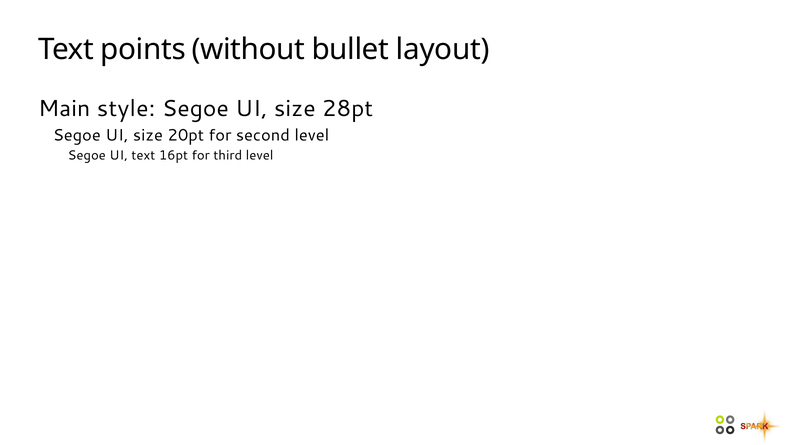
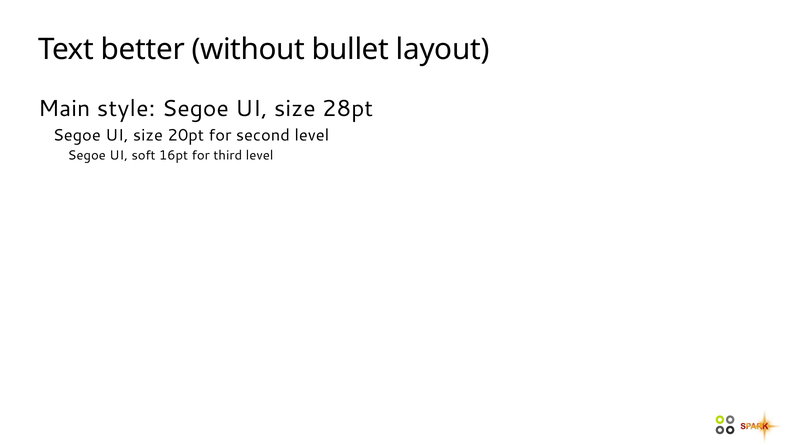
points: points -> better (143, 50)
UI text: text -> soft (143, 155)
